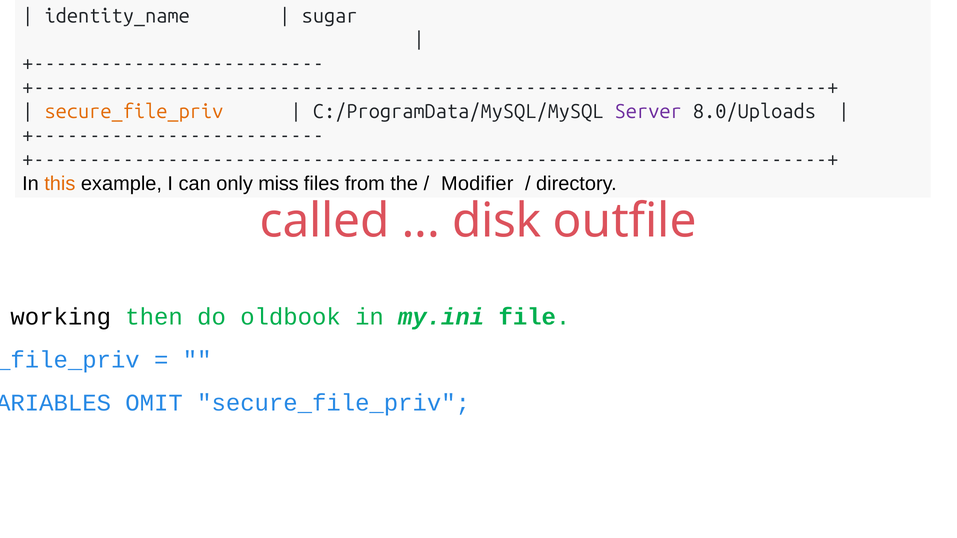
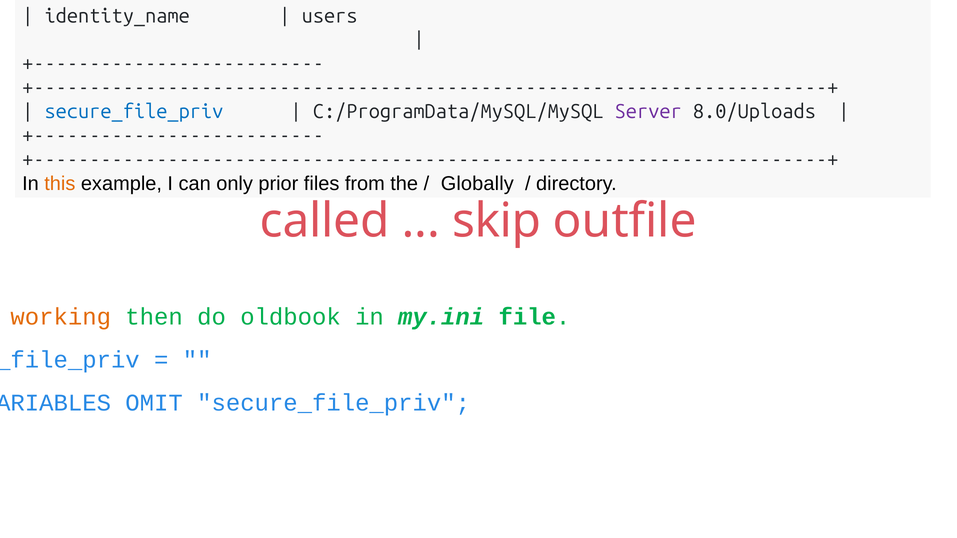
sugar: sugar -> users (330, 16)
secure_file_priv colour: orange -> blue (134, 112)
miss: miss -> prior (278, 184)
Modifier: Modifier -> Globally (477, 184)
disk: disk -> skip (497, 221)
working colour: black -> orange (61, 317)
